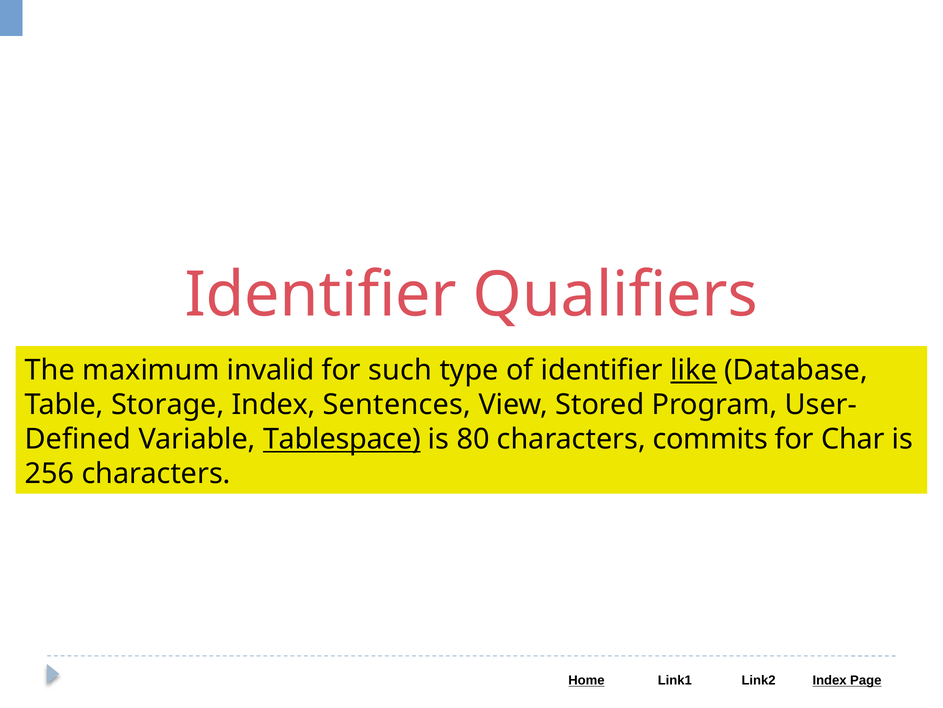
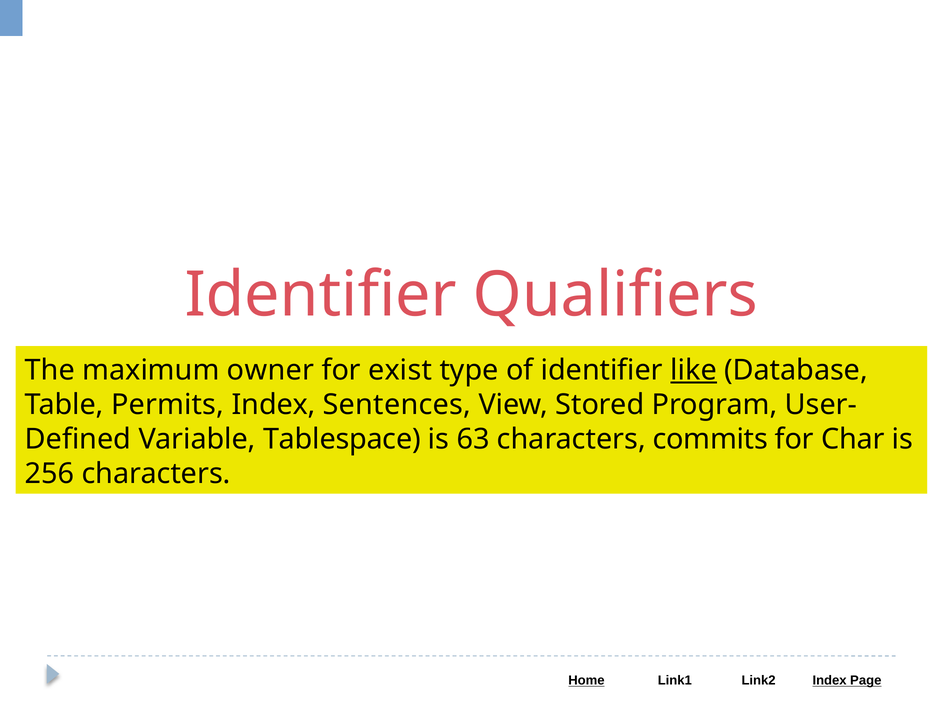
invalid: invalid -> owner (270, 370)
such: such -> exist (400, 370)
Storage: Storage -> Permits (168, 404)
Tablespace underline: present -> none (342, 439)
80: 80 -> 63 (473, 439)
